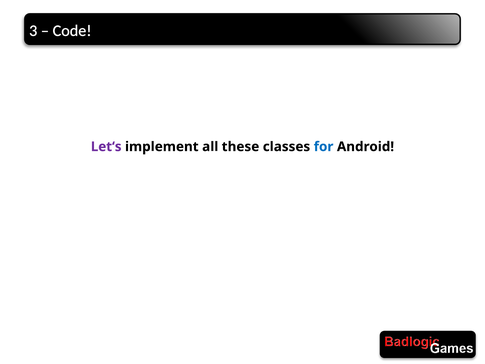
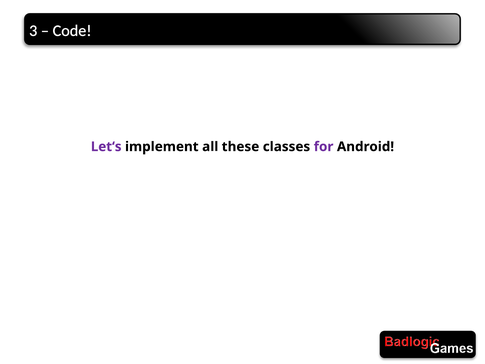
for colour: blue -> purple (324, 147)
